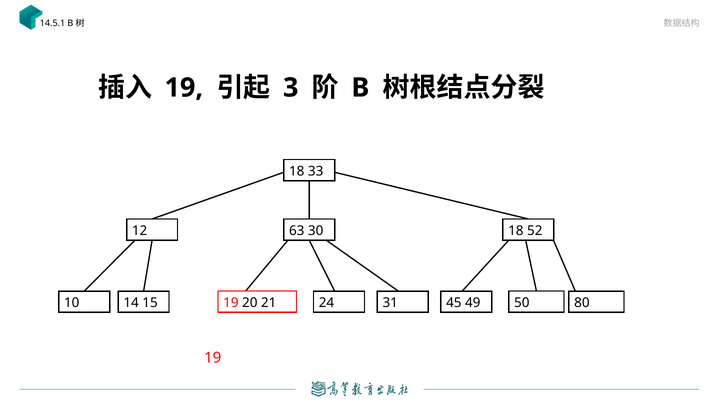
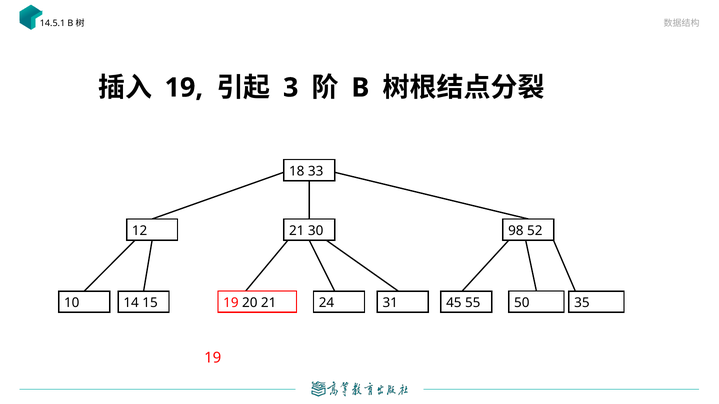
12 63: 63 -> 21 (297, 231)
30 18: 18 -> 98 (516, 231)
80: 80 -> 35 (582, 303)
49: 49 -> 55 (473, 303)
